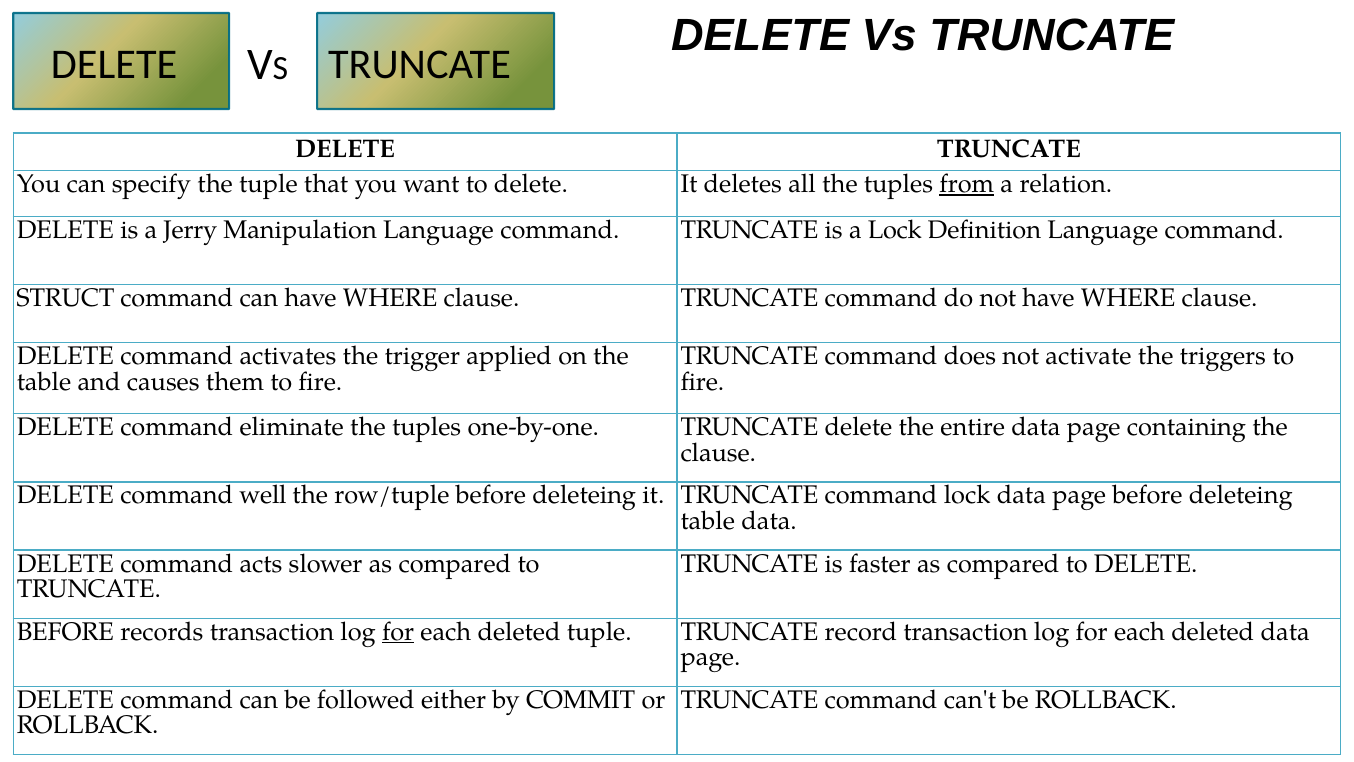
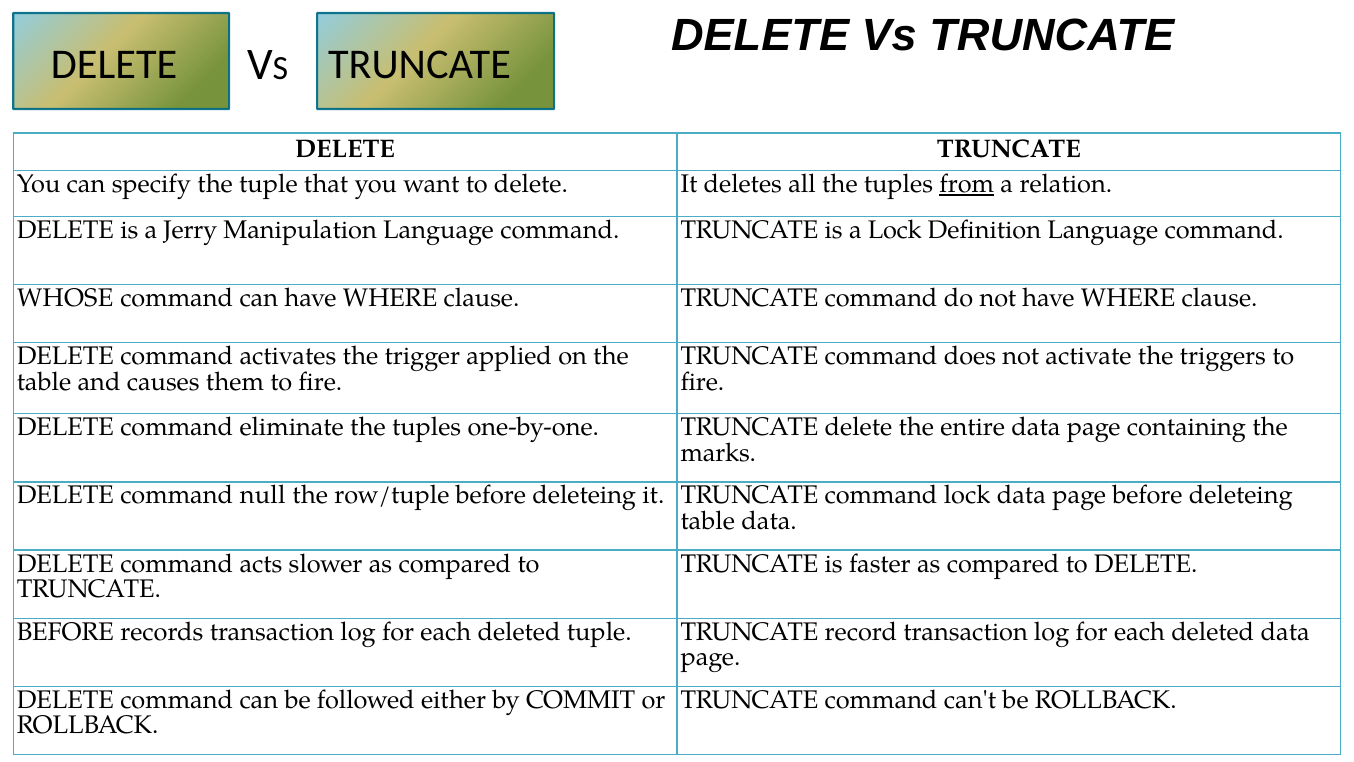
STRUCT: STRUCT -> WHOSE (65, 298)
clause: clause -> marks (718, 453)
well: well -> null (263, 495)
for underline: present -> none (398, 632)
